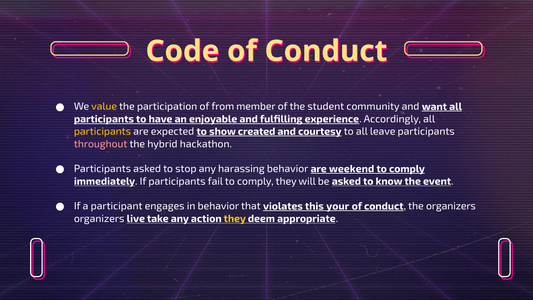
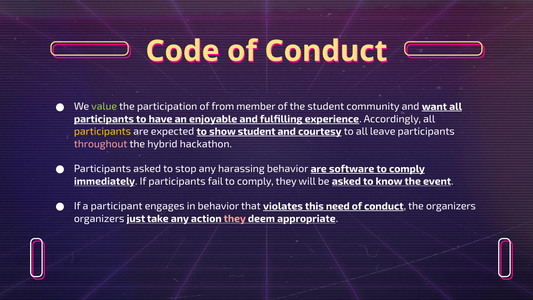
value colour: yellow -> light green (104, 106)
show created: created -> student (257, 131)
weekend: weekend -> software (352, 169)
your: your -> need (338, 206)
live: live -> just (136, 218)
they colour: yellow -> pink (235, 218)
